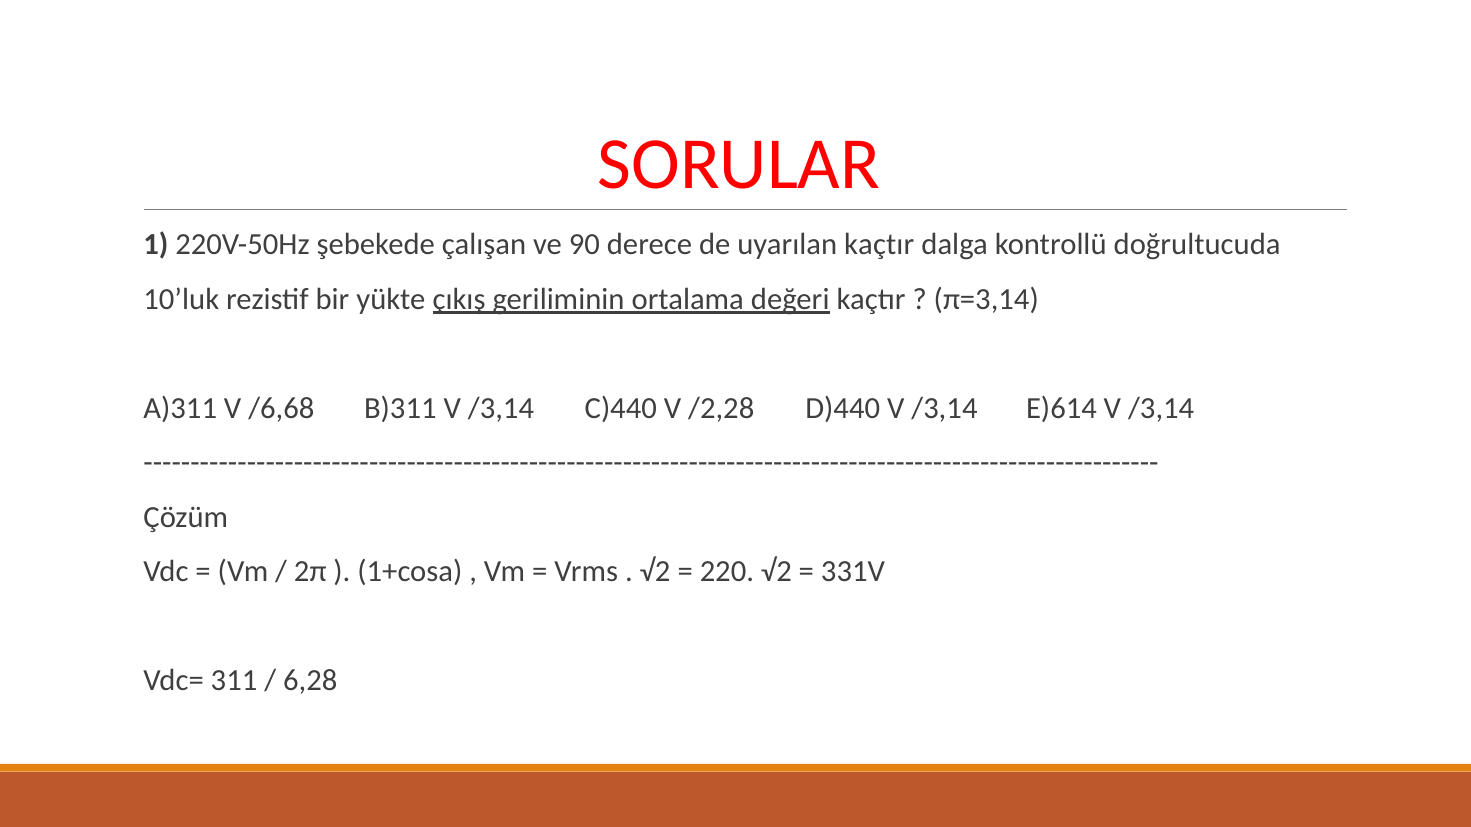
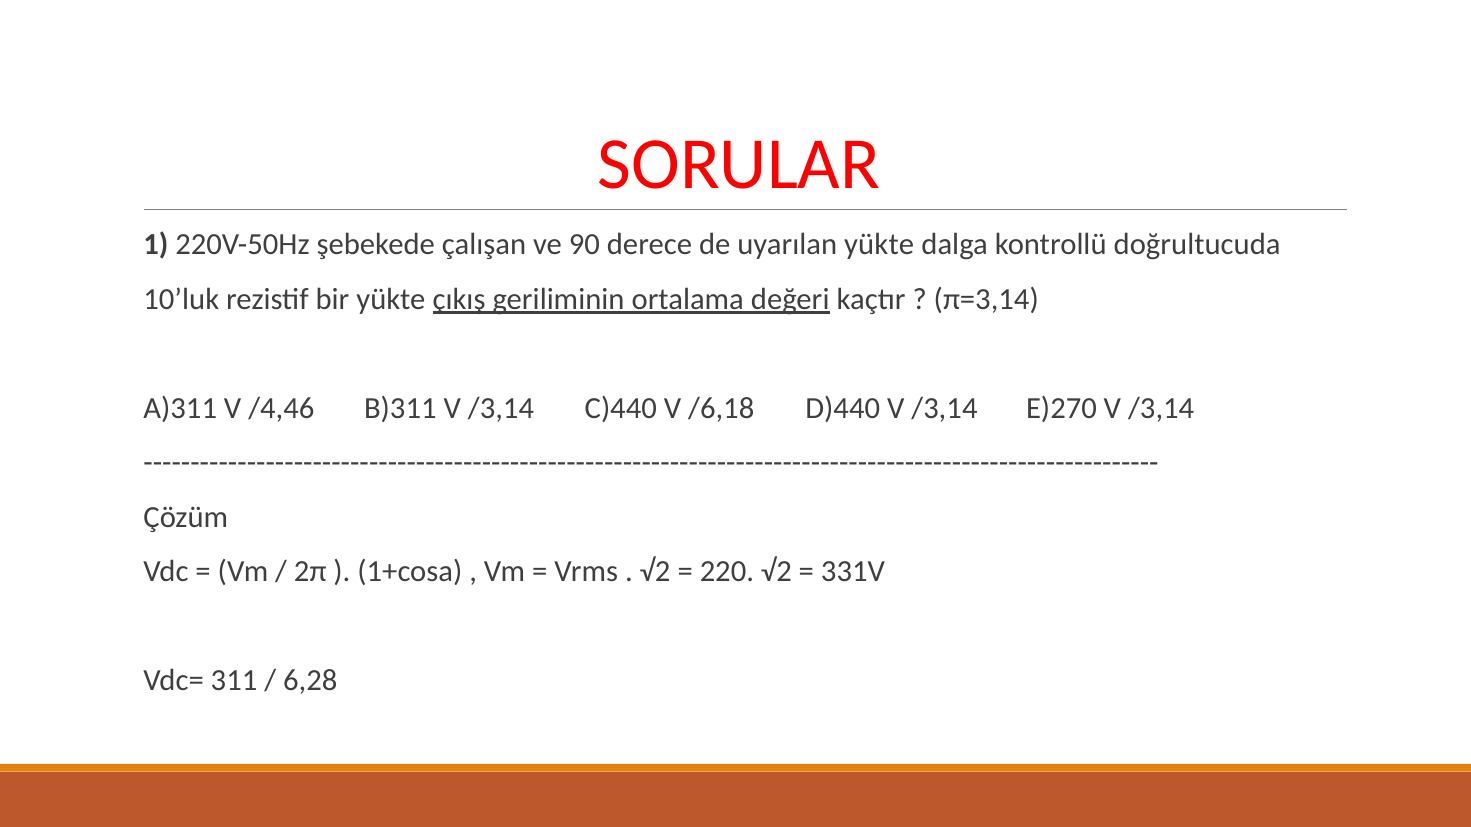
uyarılan kaçtır: kaçtır -> yükte (879, 245)
/6,68: /6,68 -> /4,46 (281, 408)
/2,28: /2,28 -> /6,18 (721, 408)
E)614: E)614 -> E)270 (1061, 408)
